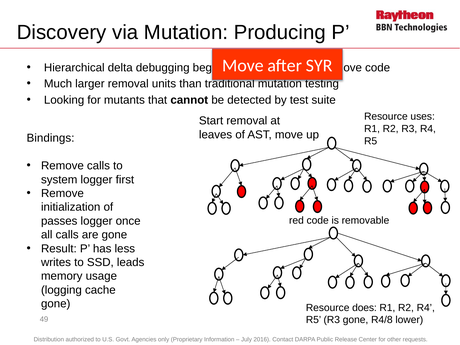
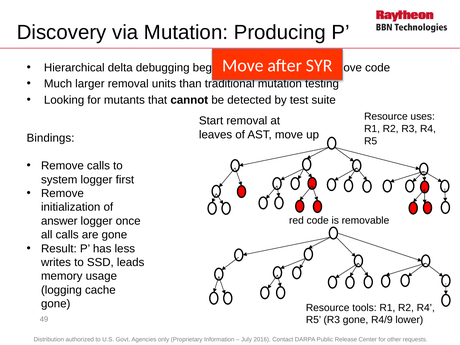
passes: passes -> answer (59, 221)
does: does -> tools (364, 308)
R4/8: R4/8 -> R4/9 (382, 320)
